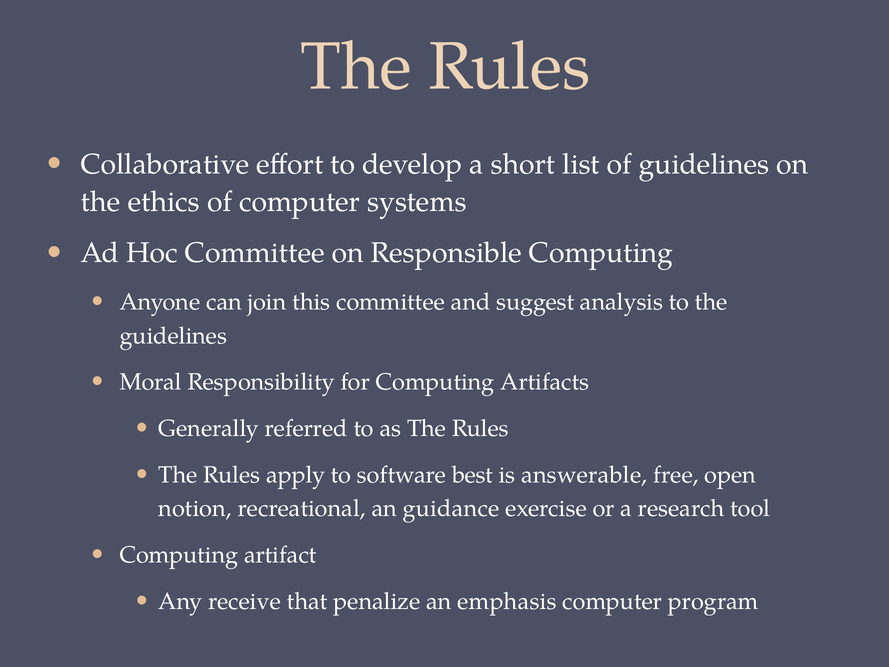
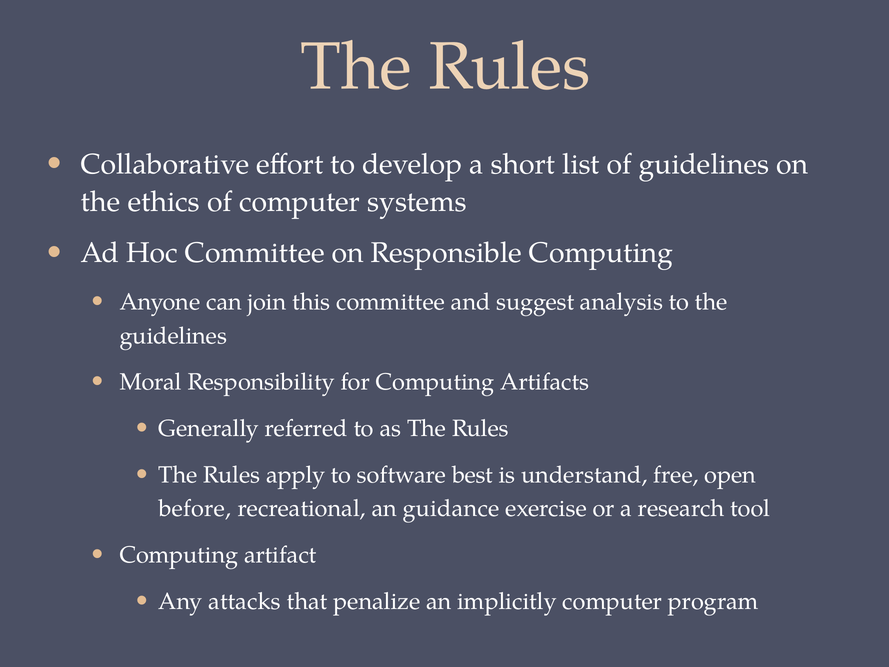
answerable: answerable -> understand (584, 475)
notion: notion -> before (195, 508)
receive: receive -> attacks (244, 601)
emphasis: emphasis -> implicitly (507, 601)
